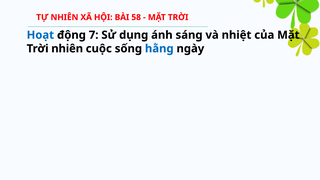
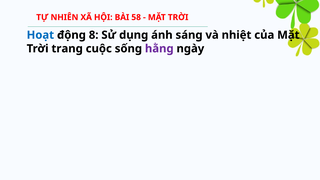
7: 7 -> 8 (94, 35)
Trời nhiên: nhiên -> trang (67, 49)
hằng colour: blue -> purple (159, 49)
